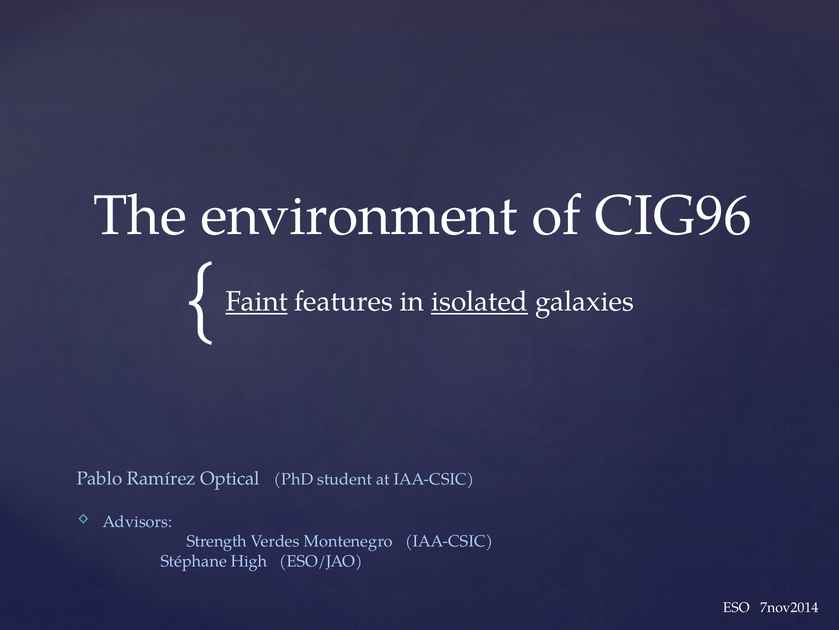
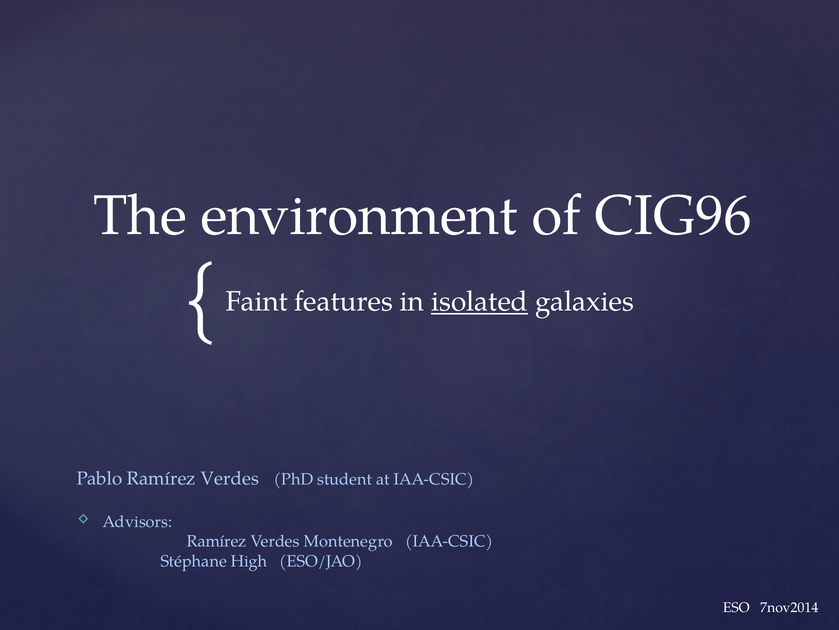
Faint underline: present -> none (257, 301)
Pablo Ramírez Optical: Optical -> Verdes (230, 478)
Strength: Strength -> Ramírez (217, 541)
